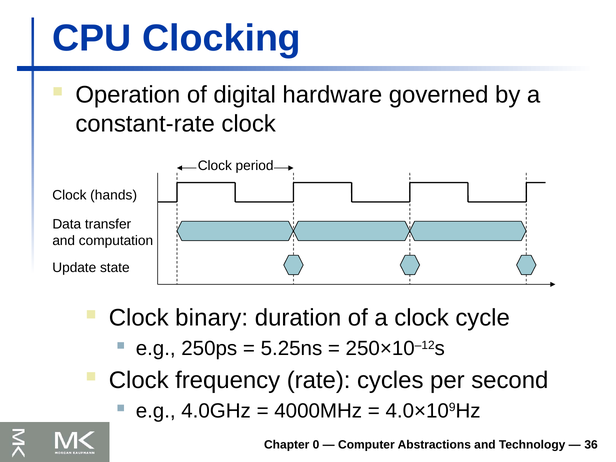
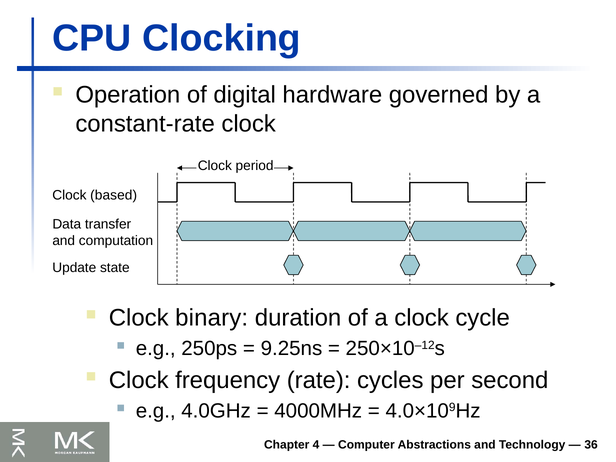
hands: hands -> based (114, 195)
5.25ns: 5.25ns -> 9.25ns (291, 349)
0: 0 -> 4 (316, 445)
